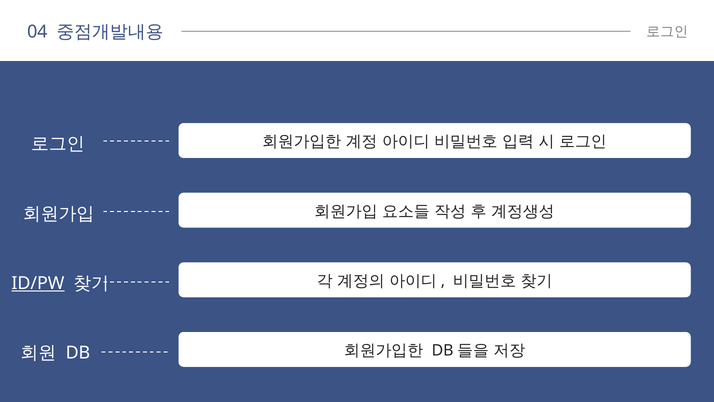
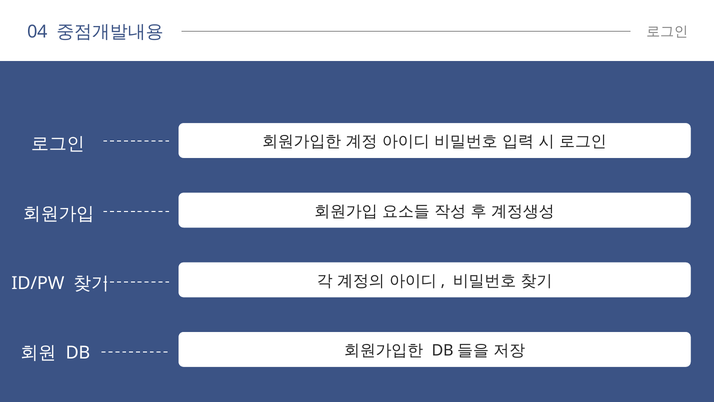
ID/PW underline: present -> none (38, 283)
